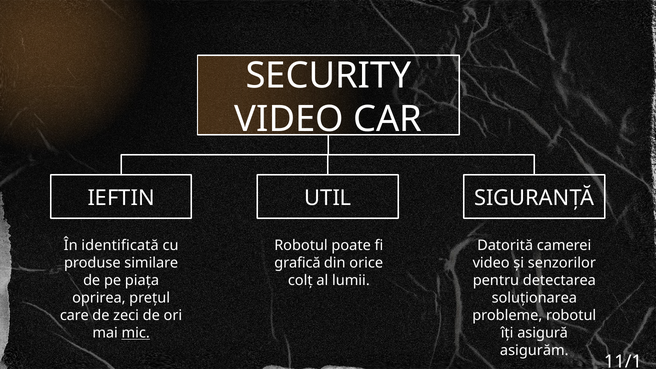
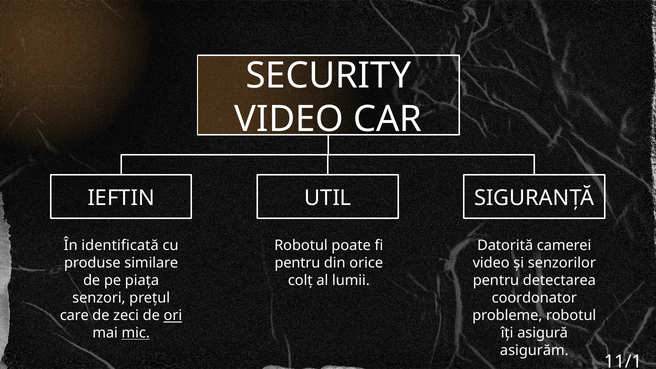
grafică: grafică -> pentru (297, 263)
oprirea: oprirea -> senzori (99, 298)
soluționarea: soluționarea -> coordonator (534, 298)
ori underline: none -> present (173, 316)
